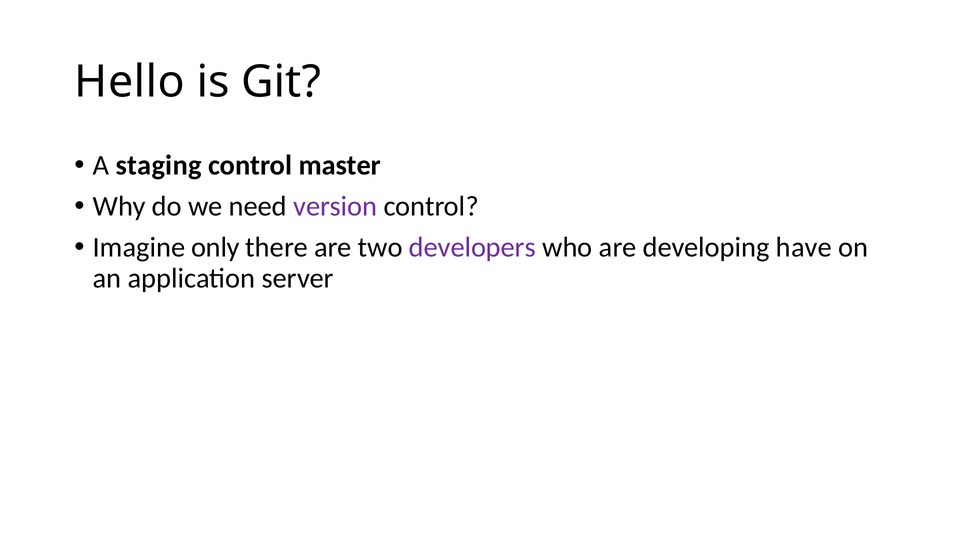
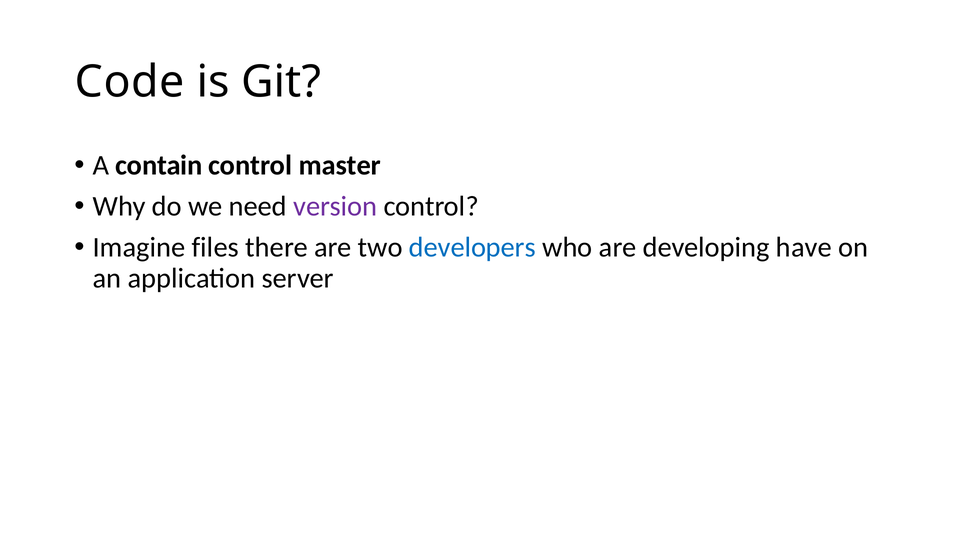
Hello: Hello -> Code (130, 82)
staging: staging -> contain (159, 165)
only: only -> files (215, 247)
developers colour: purple -> blue (472, 247)
